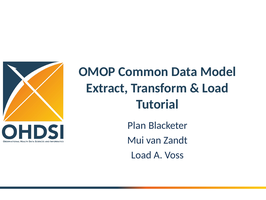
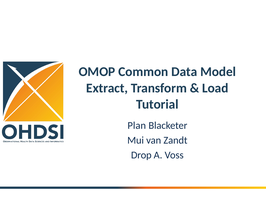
Load: Load -> Drop (141, 155)
